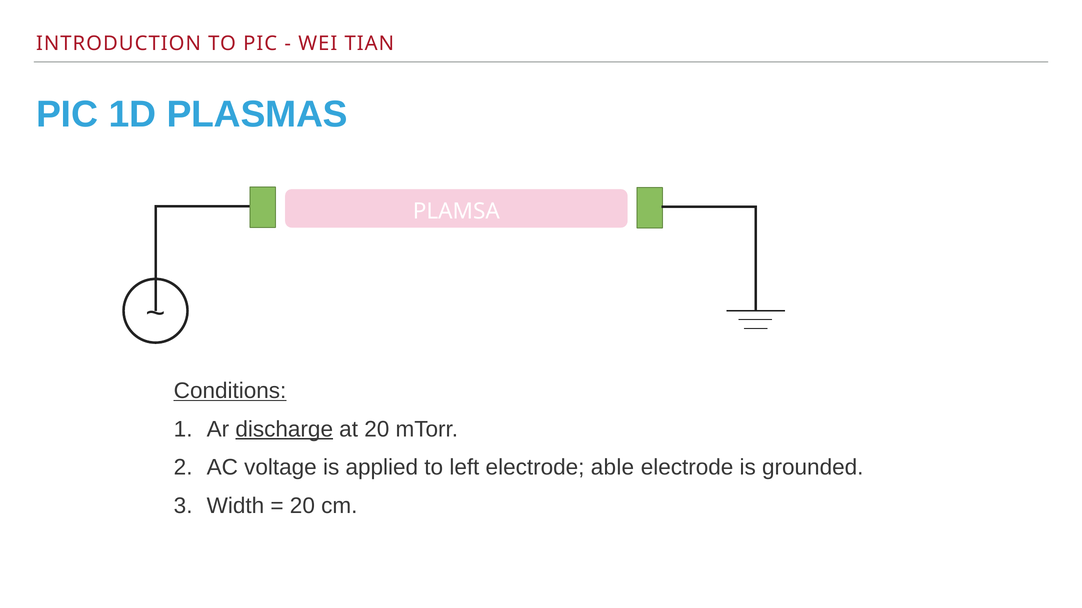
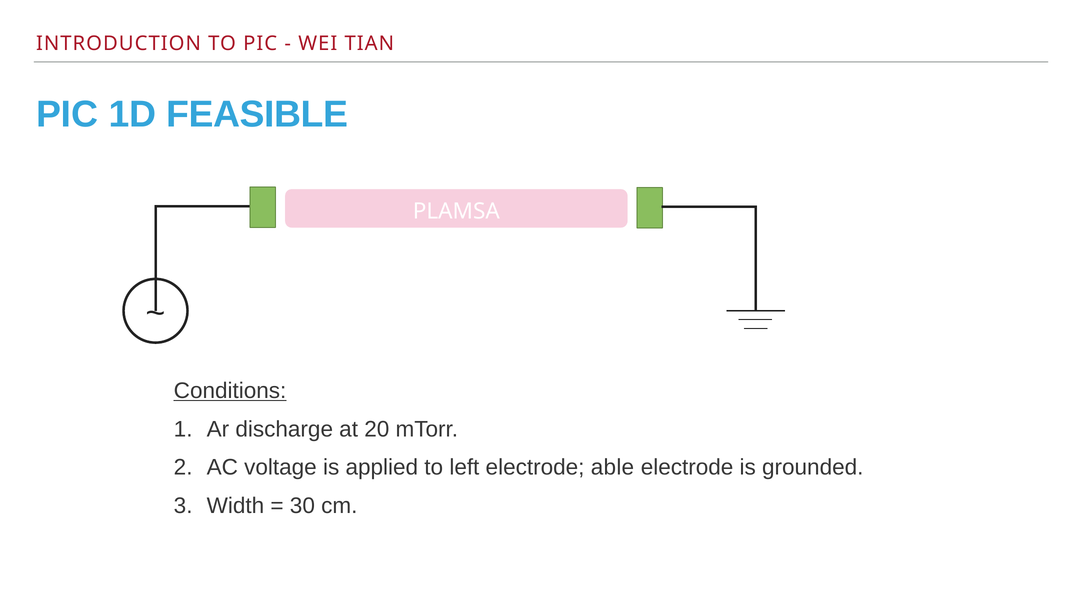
PLASMAS: PLASMAS -> FEASIBLE (257, 114)
discharge underline: present -> none (284, 430)
20: 20 -> 30 (302, 506)
